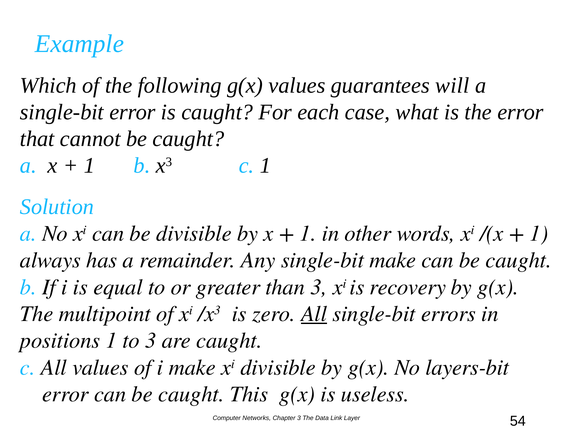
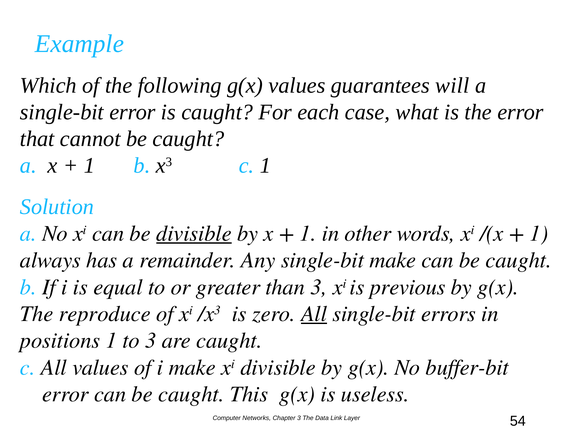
divisible underline: none -> present (194, 233)
recovery: recovery -> previous (408, 287)
multipoint: multipoint -> reproduce (105, 314)
layers-bit: layers-bit -> buffer-bit (467, 367)
